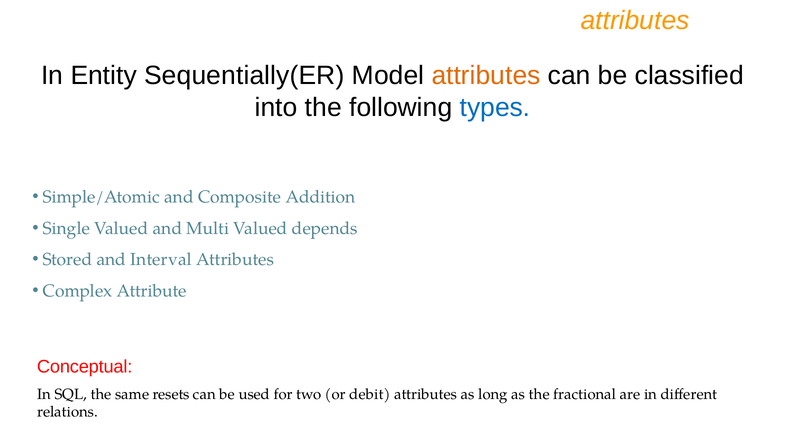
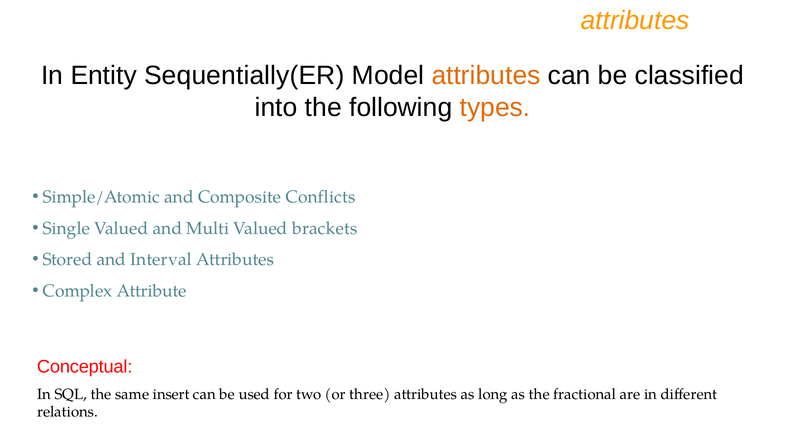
types colour: blue -> orange (495, 107)
Addition: Addition -> Conflicts (320, 197)
depends: depends -> brackets (325, 228)
resets: resets -> insert (171, 394)
debit: debit -> three (370, 394)
